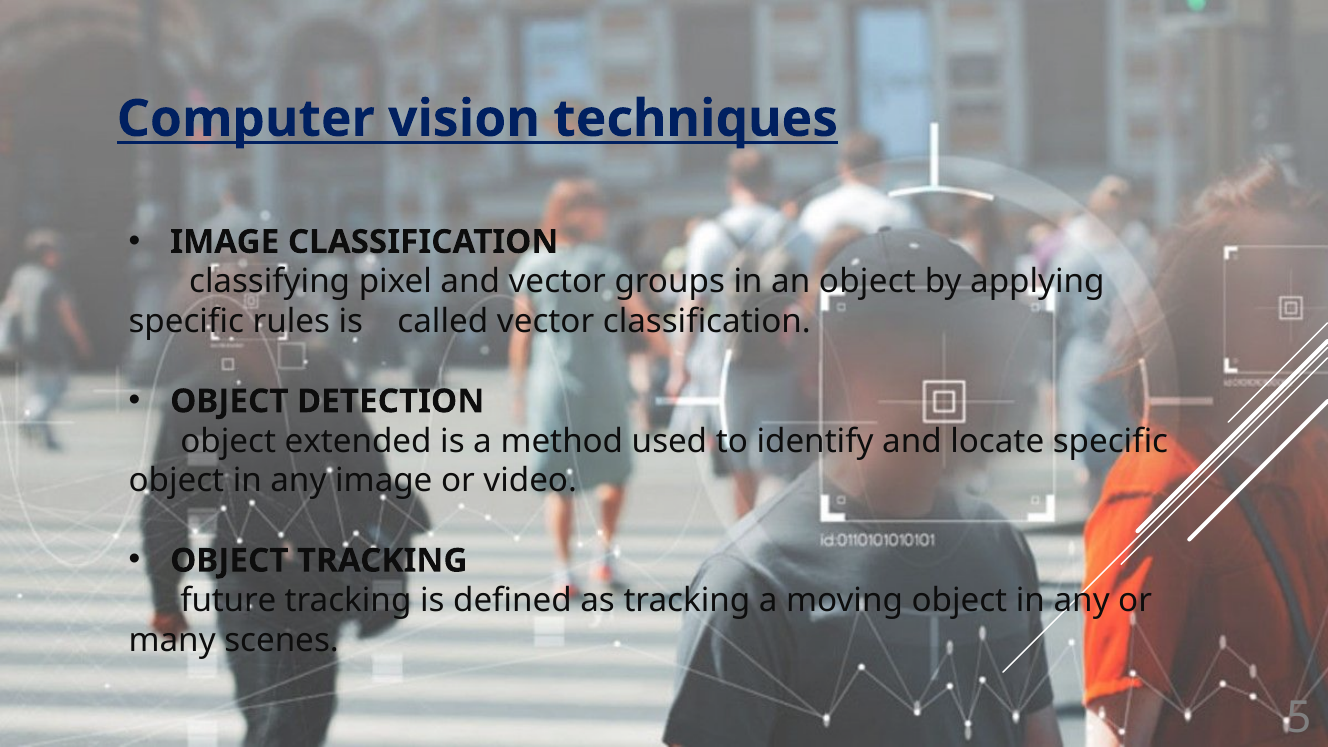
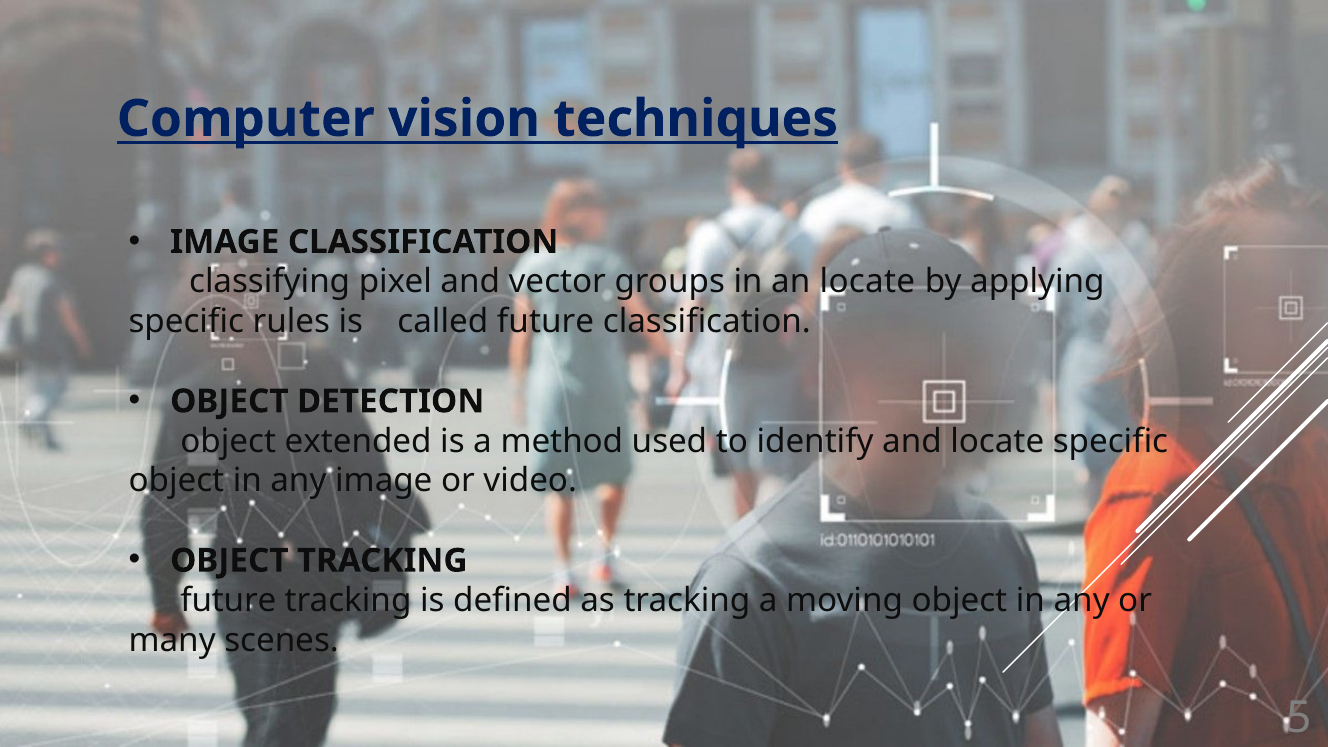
an object: object -> locate (867, 282)
called vector: vector -> future (546, 322)
